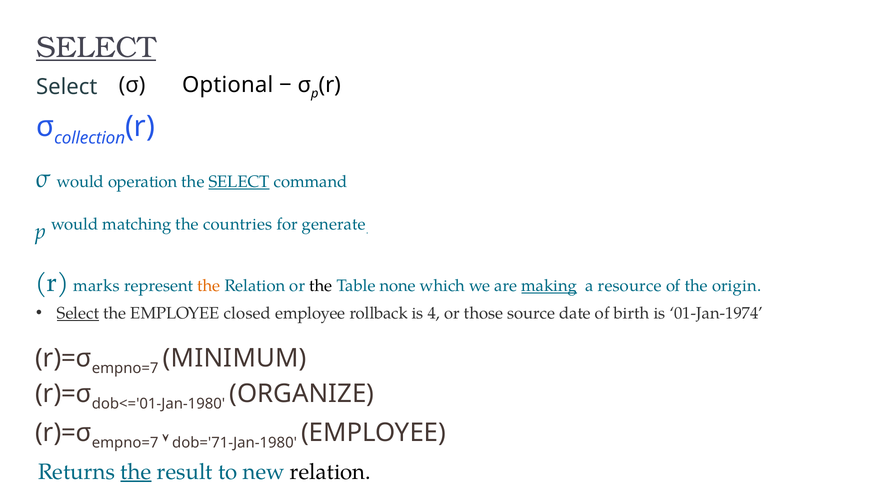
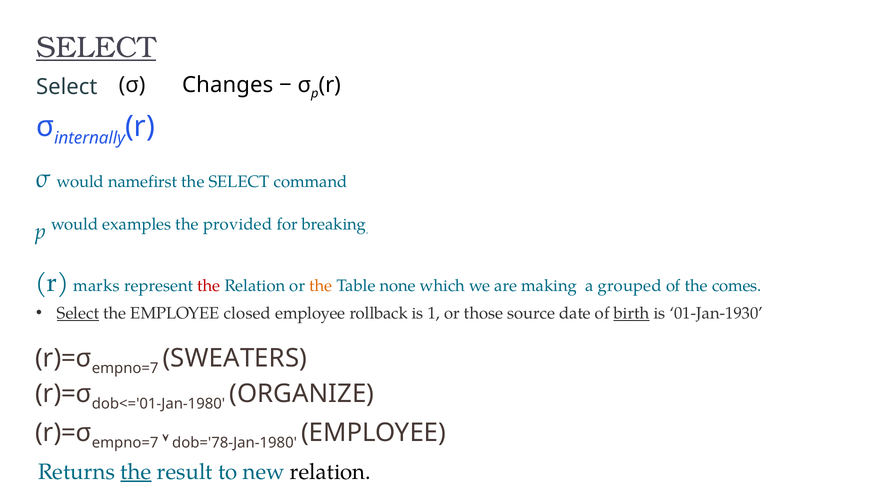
Optional: Optional -> Changes (228, 85)
collection: collection -> internally (90, 138)
operation: operation -> namefirst (143, 182)
SELECT underline: present -> none (239, 182)
matching: matching -> examples (137, 224)
countries: countries -> provided (238, 224)
generate: generate -> breaking (334, 224)
the colour: orange -> red (209, 286)
the colour: black -> orange (321, 286)
making underline: present -> none (549, 286)
resource: resource -> grouped (630, 286)
origin: origin -> comes (737, 286)
4: 4 -> 1 (434, 313)
birth underline: none -> present (632, 313)
01-Jan-1974: 01-Jan-1974 -> 01-Jan-1930 (716, 313)
MINIMUM: MINIMUM -> SWEATERS (235, 358)
dob='71-Jan-1980: dob='71-Jan-1980 -> dob='78-Jan-1980 (235, 443)
